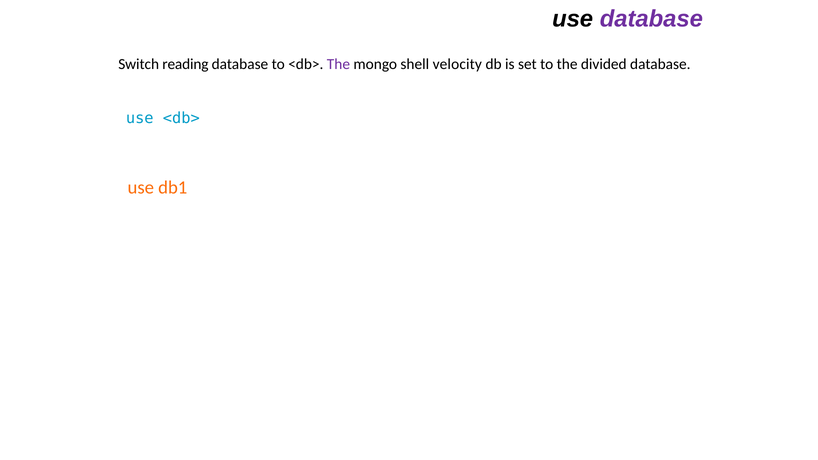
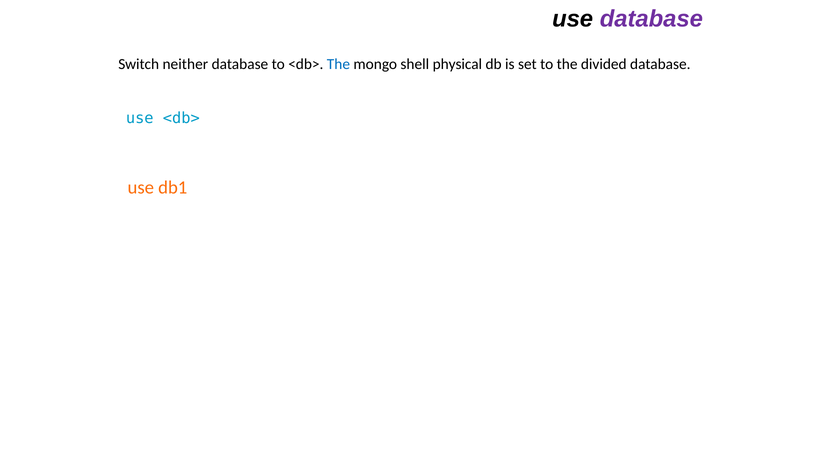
reading: reading -> neither (185, 64)
The colour: purple -> blue (338, 64)
velocity: velocity -> physical (457, 64)
